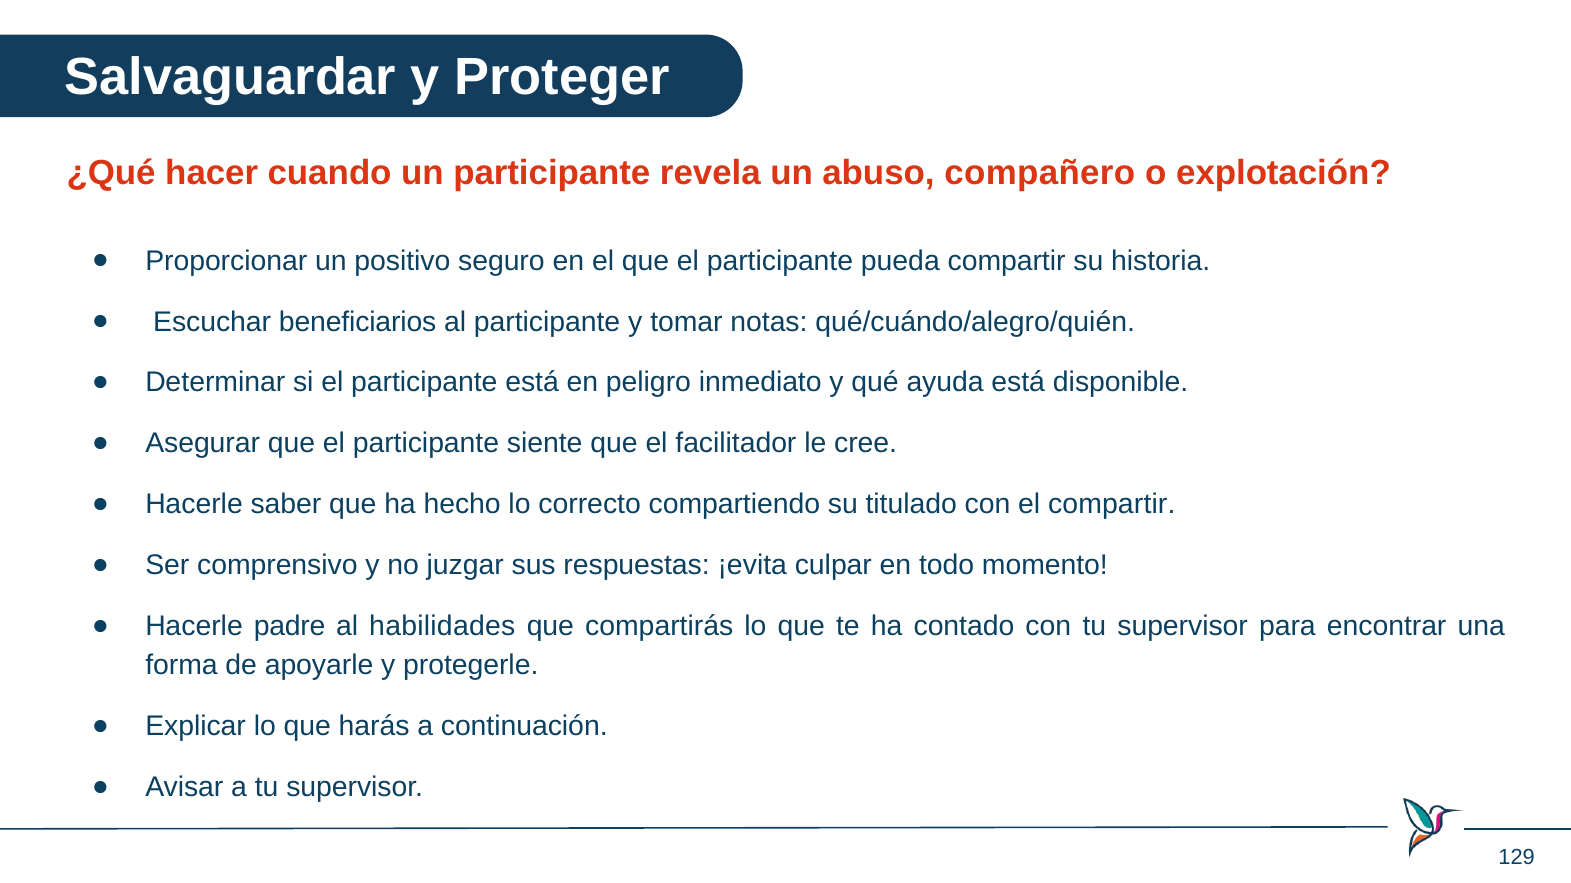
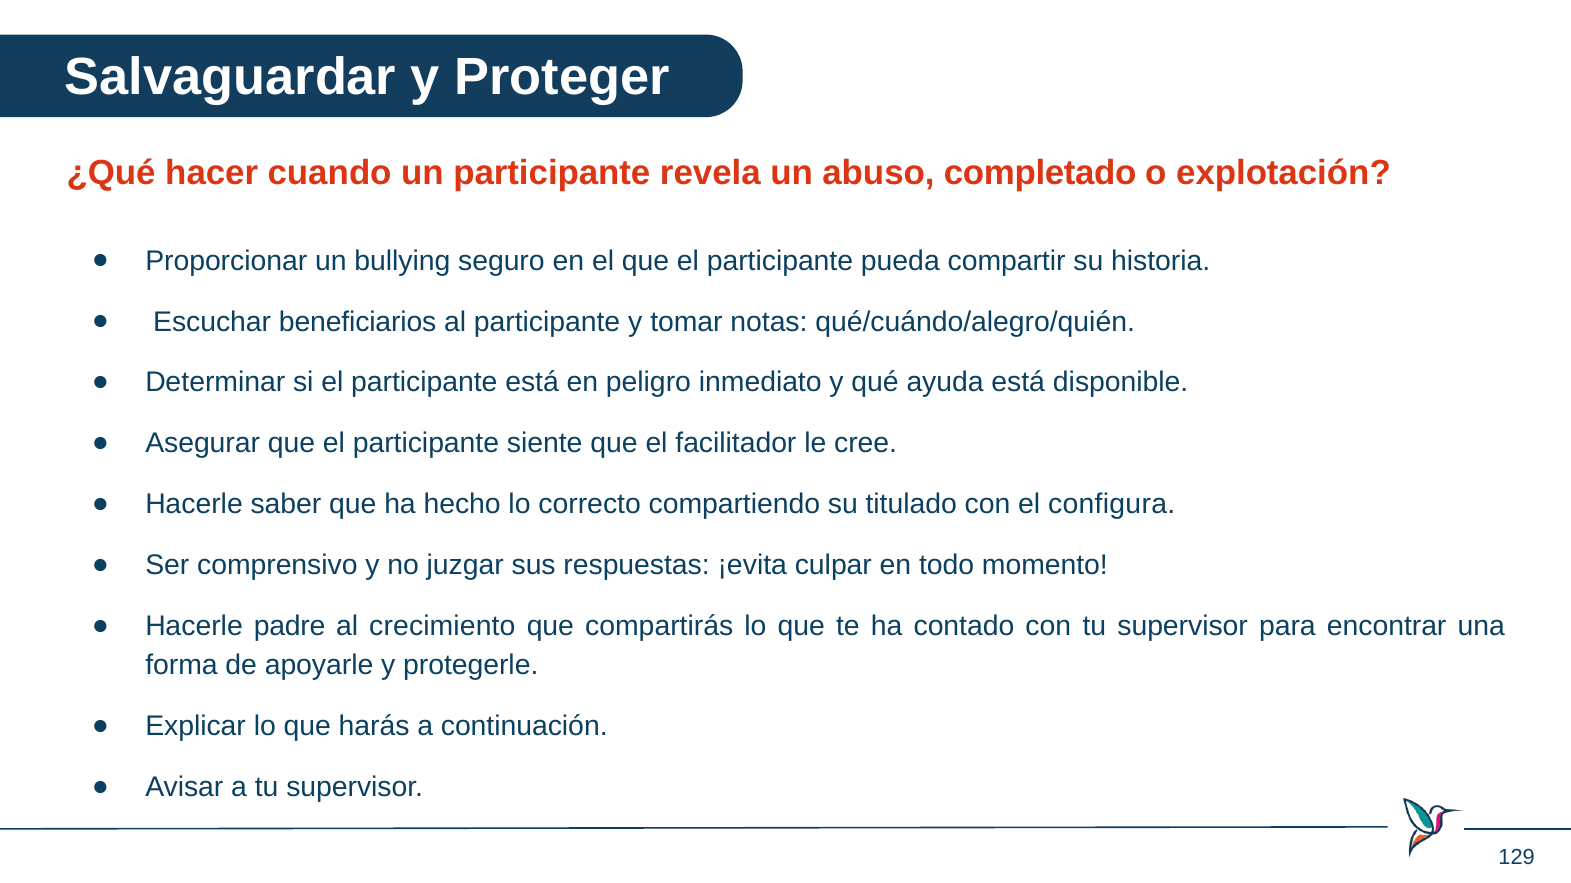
compañero: compañero -> completado (1040, 173)
positivo: positivo -> bullying (402, 261)
el compartir: compartir -> configura (1112, 505)
habilidades: habilidades -> crecimiento (442, 627)
